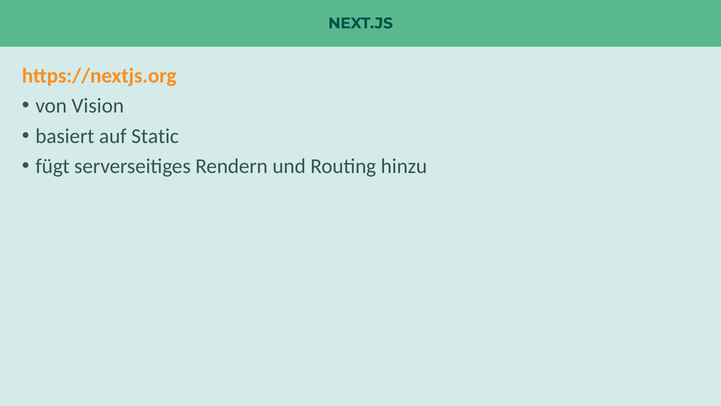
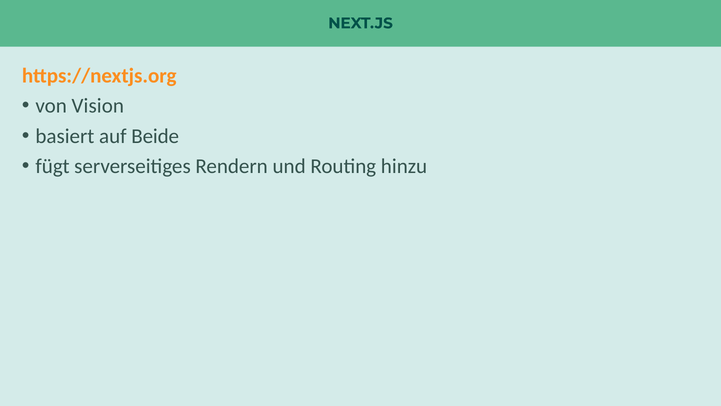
Static: Static -> Beide (155, 136)
